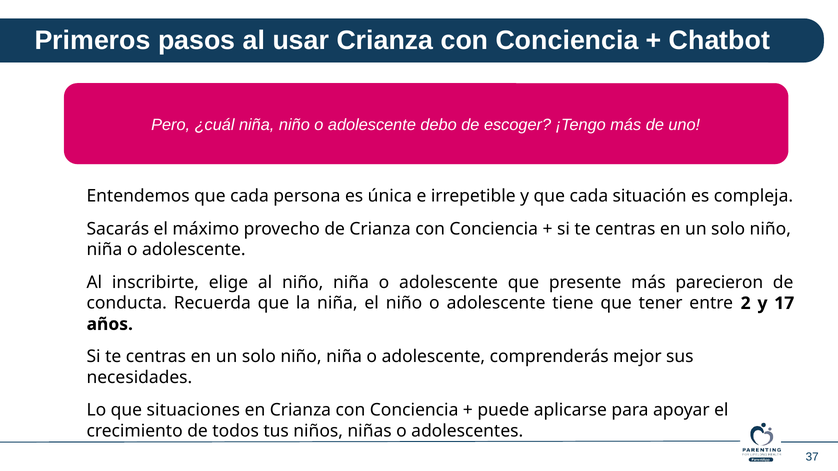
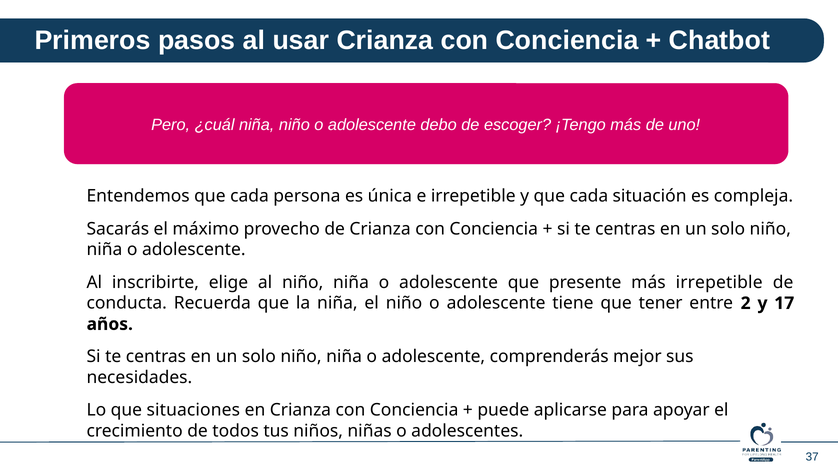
más parecieron: parecieron -> irrepetible (719, 283)
